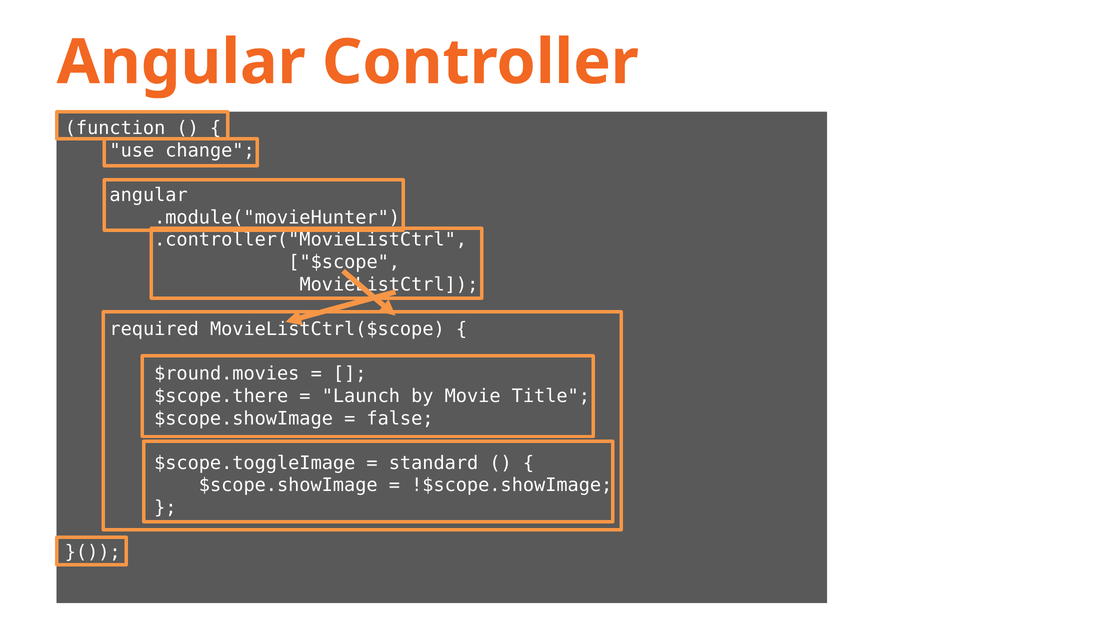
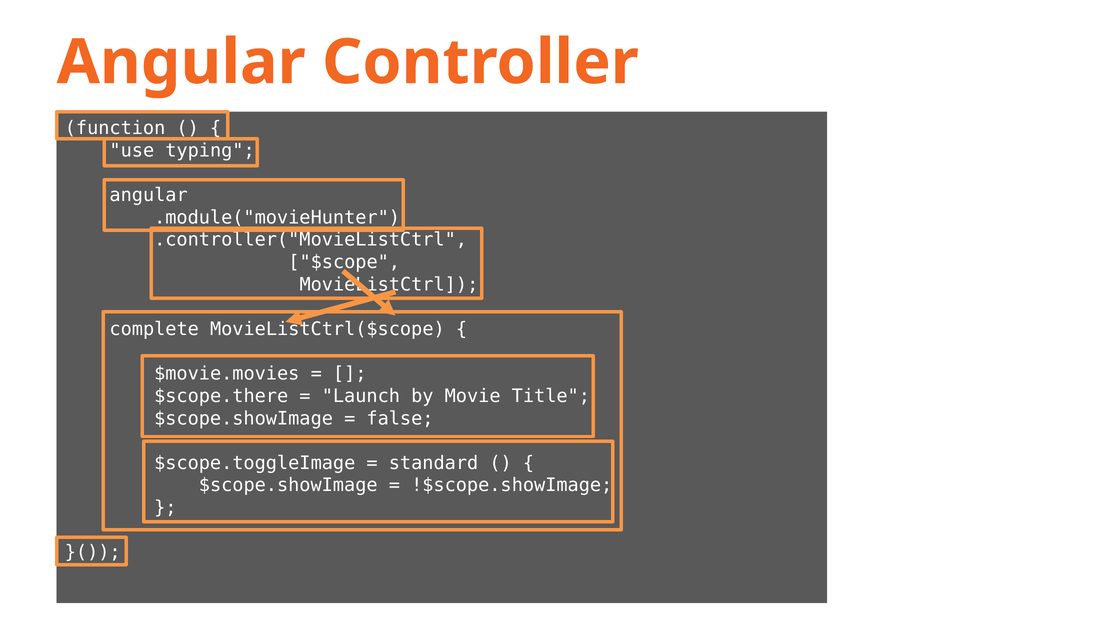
change: change -> typing (210, 151)
required: required -> complete (154, 329)
$round.movies: $round.movies -> $movie.movies (227, 374)
